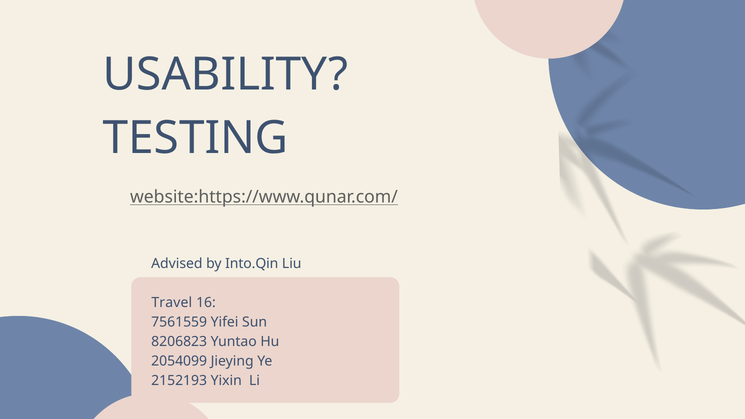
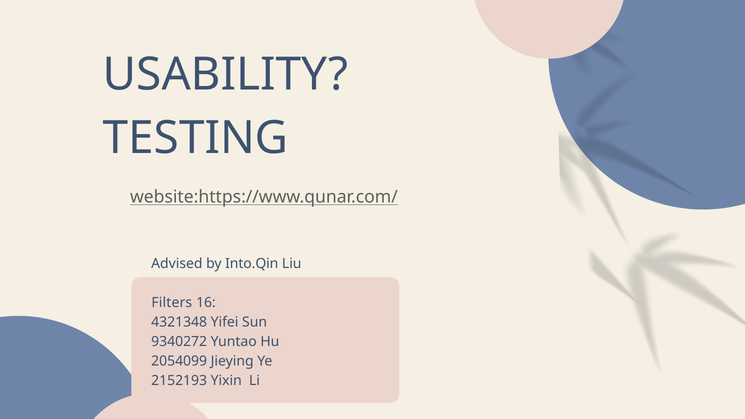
Travel: Travel -> Filters (172, 303)
7561559: 7561559 -> 4321348 (179, 322)
8206823: 8206823 -> 9340272 (179, 342)
